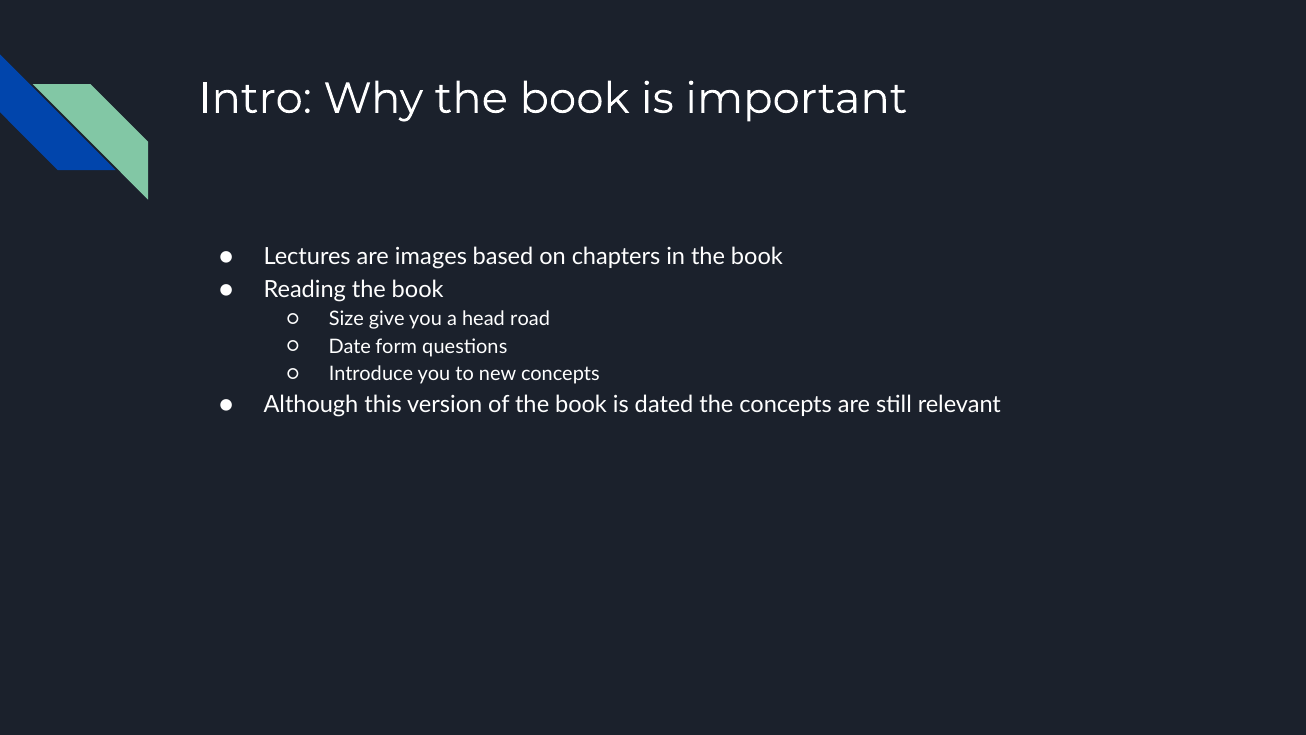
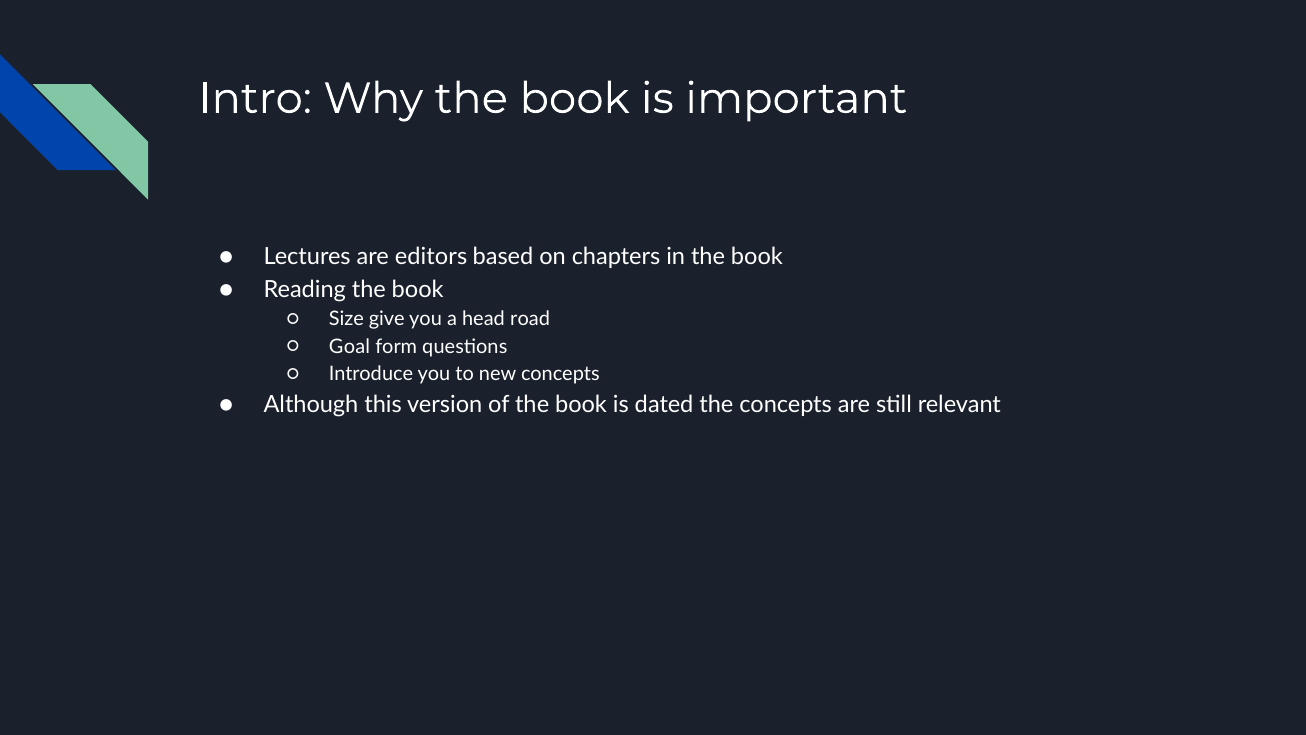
images: images -> editors (431, 257)
Date: Date -> Goal (350, 346)
